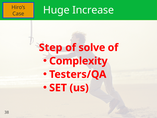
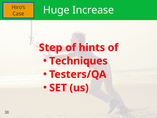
solve: solve -> hints (92, 47)
Complexity: Complexity -> Techniques (78, 61)
